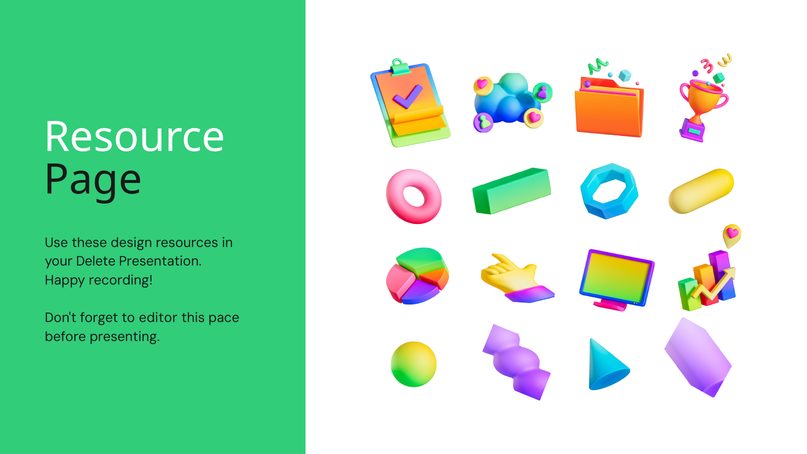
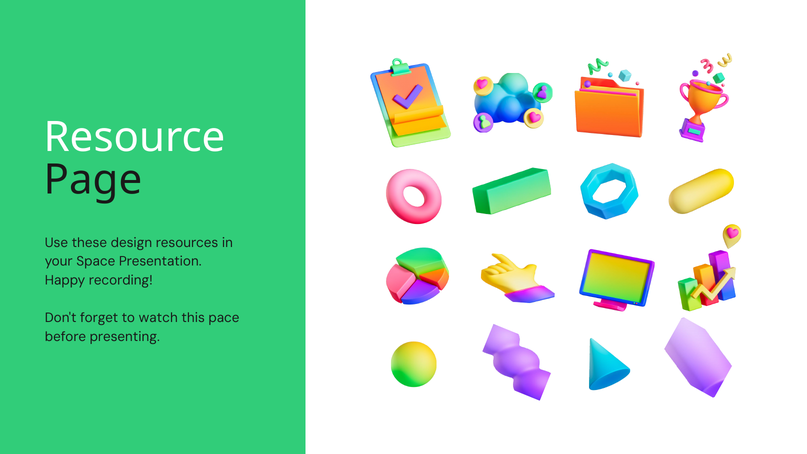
Delete: Delete -> Space (96, 261)
editor: editor -> watch (158, 318)
